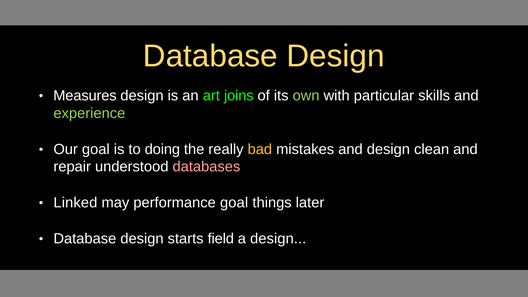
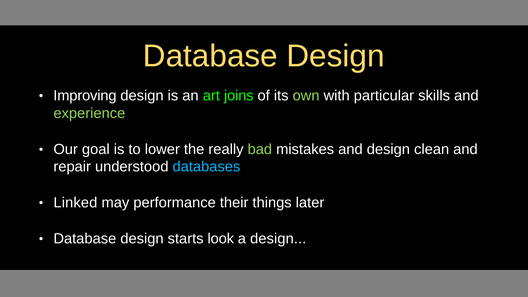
Measures: Measures -> Improving (85, 96)
doing: doing -> lower (162, 149)
bad colour: yellow -> light green (260, 149)
databases colour: pink -> light blue (206, 167)
performance goal: goal -> their (234, 203)
field: field -> look (221, 239)
